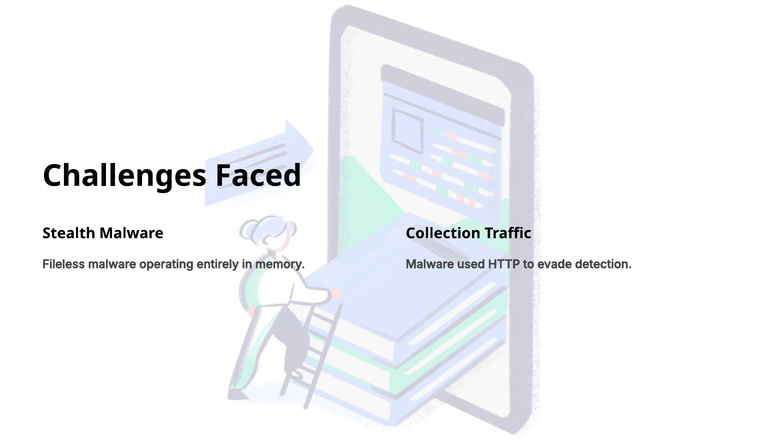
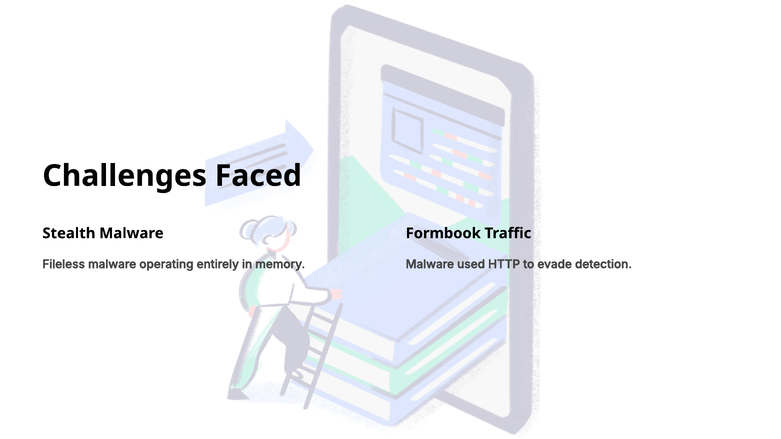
Collection: Collection -> Formbook (443, 233)
